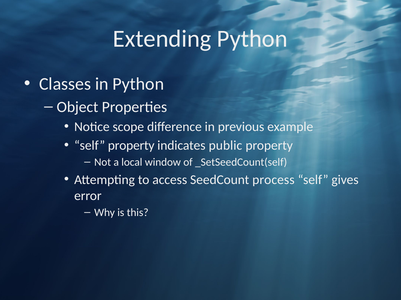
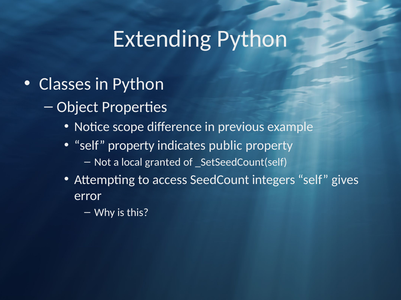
window: window -> granted (163, 163)
process: process -> integers (274, 180)
